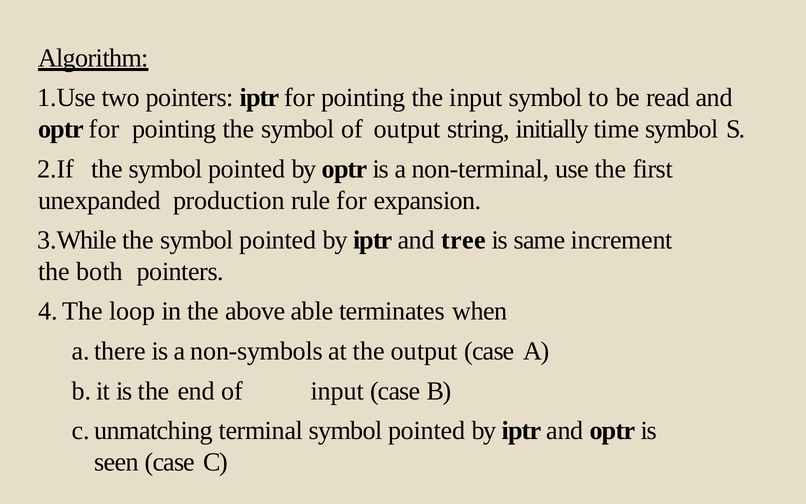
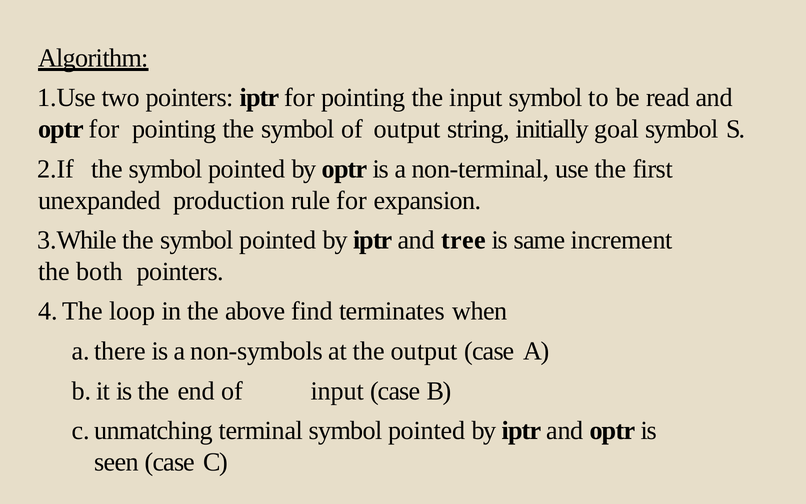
time: time -> goal (617, 129)
able: able -> find (312, 311)
